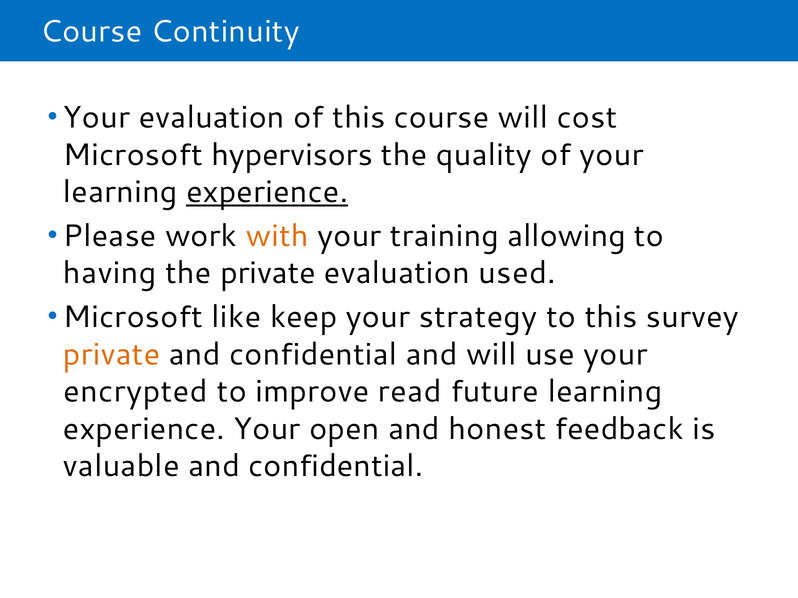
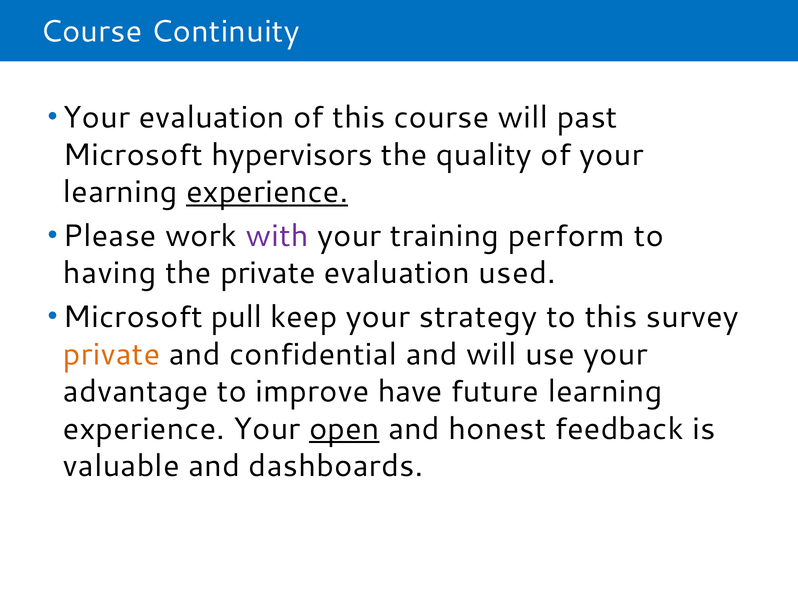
cost: cost -> past (587, 118)
with colour: orange -> purple (277, 236)
allowing: allowing -> perform (566, 236)
like: like -> pull (237, 317)
encrypted: encrypted -> advantage (136, 392)
read: read -> have (410, 392)
open underline: none -> present (344, 429)
valuable and confidential: confidential -> dashboards (336, 466)
